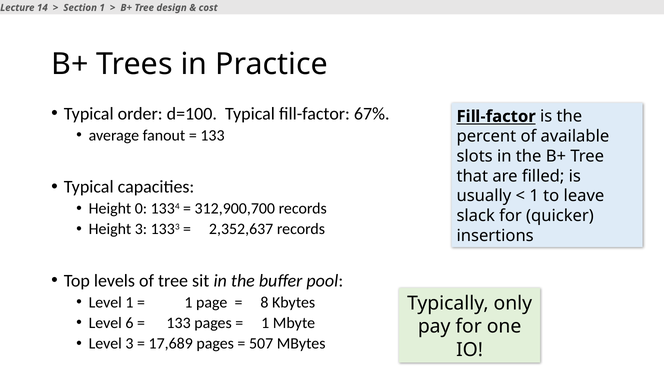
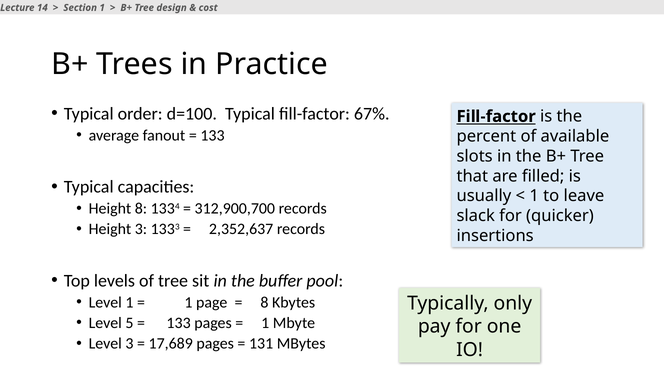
Height 0: 0 -> 8 (141, 209)
6: 6 -> 5 (129, 323)
507: 507 -> 131 (261, 344)
